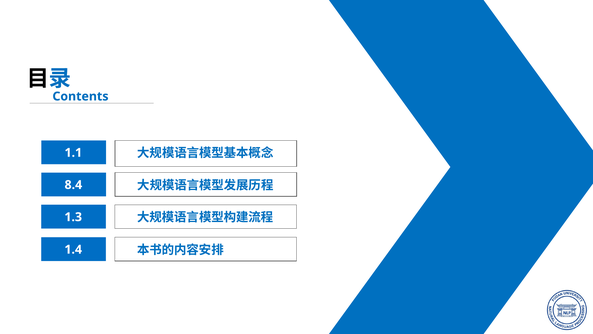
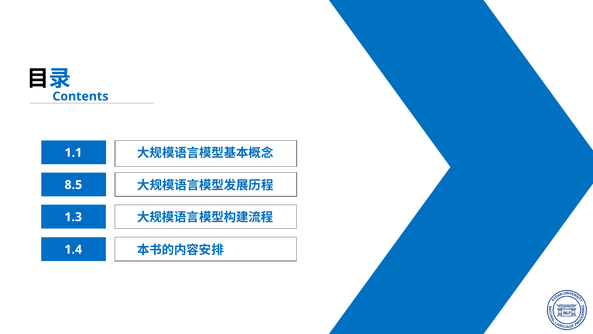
8.4: 8.4 -> 8.5 (73, 185)
